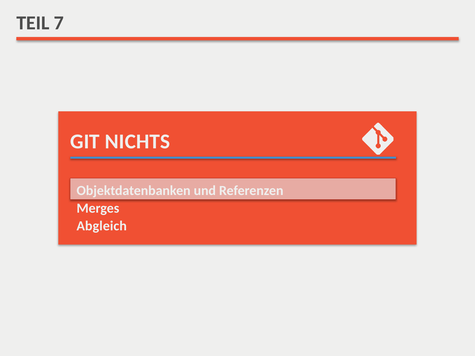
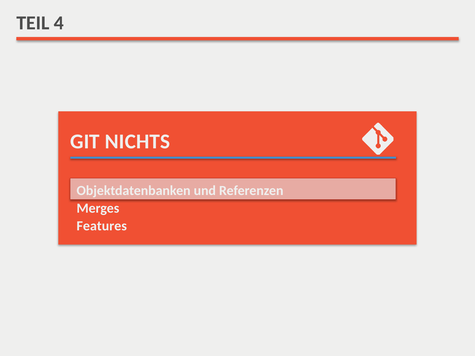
7: 7 -> 4 (59, 23)
Abgleich: Abgleich -> Features (102, 226)
